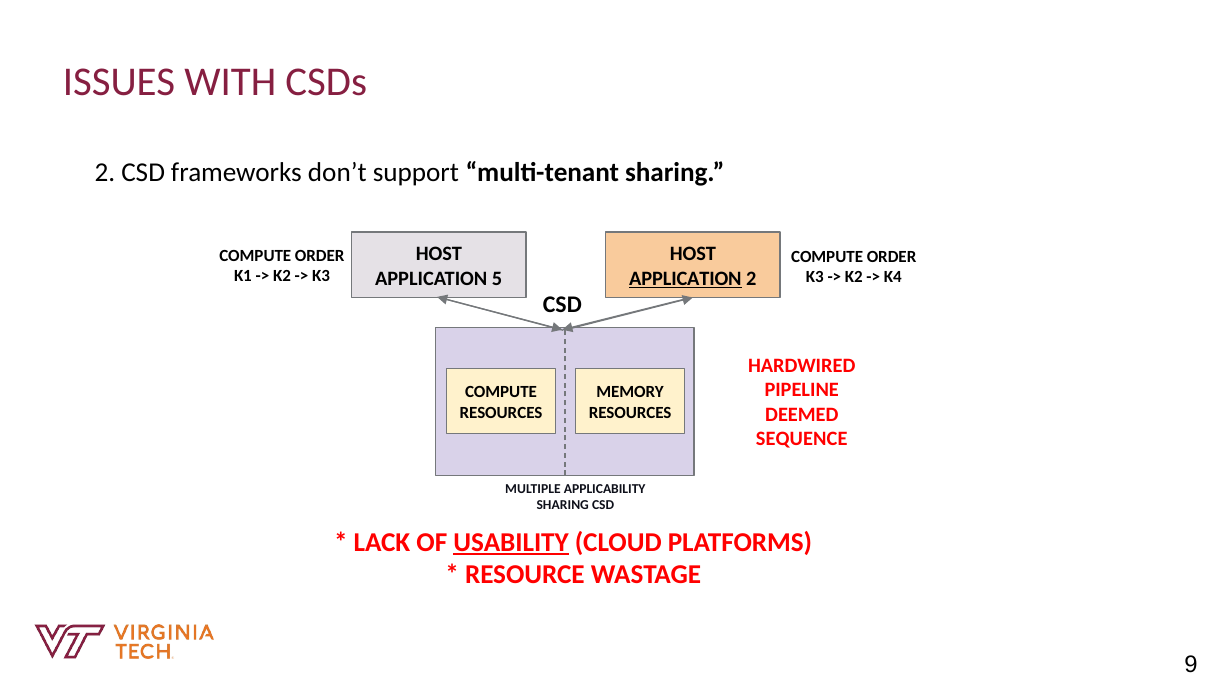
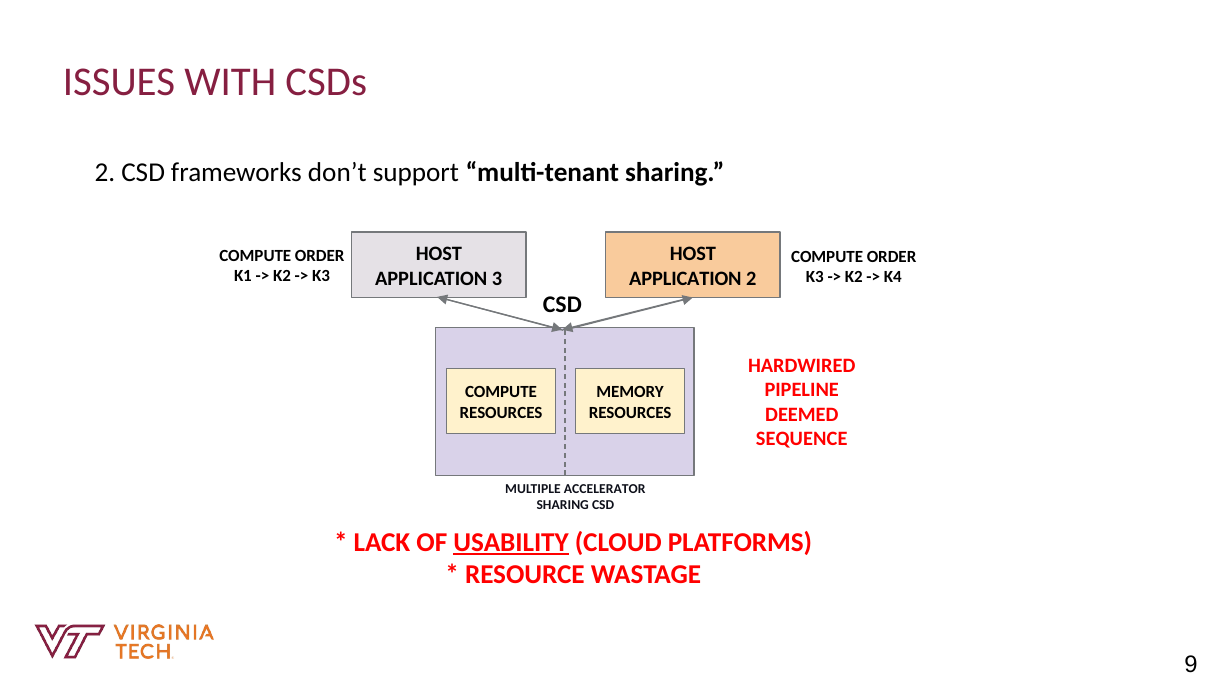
5: 5 -> 3 (497, 278)
APPLICATION underline: present -> none (685, 278)
APPLICABILITY: APPLICABILITY -> ACCELERATOR (605, 489)
